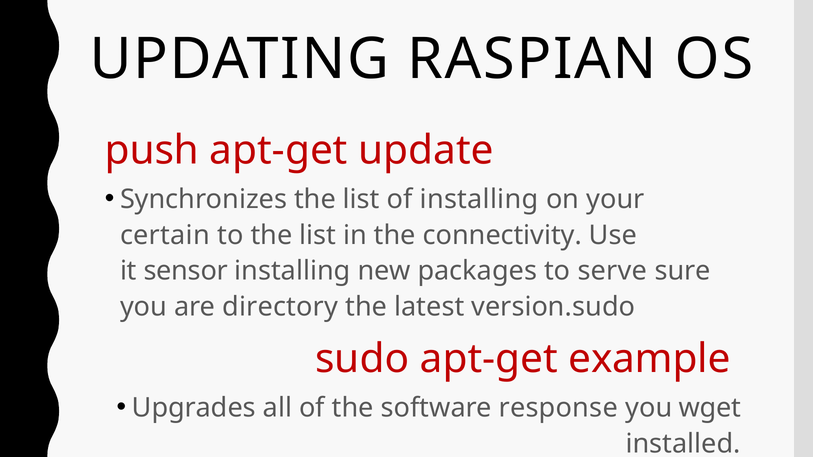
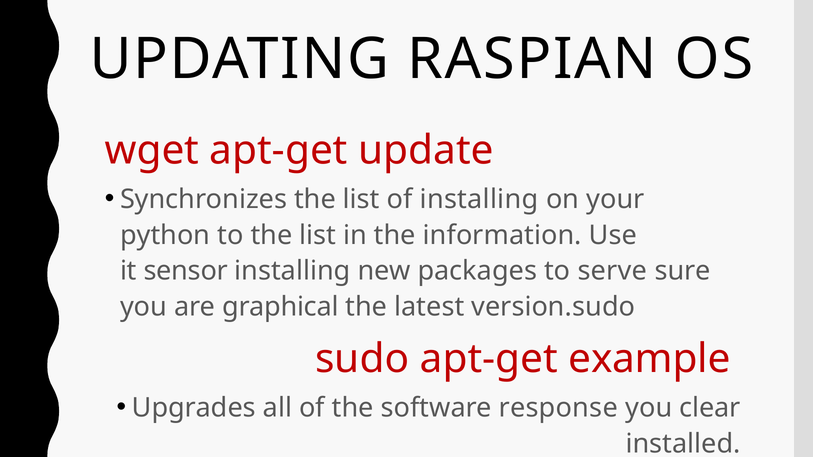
push: push -> wget (152, 151)
certain: certain -> python (165, 235)
connectivity: connectivity -> information (502, 235)
directory: directory -> graphical (280, 307)
wget: wget -> clear (710, 408)
